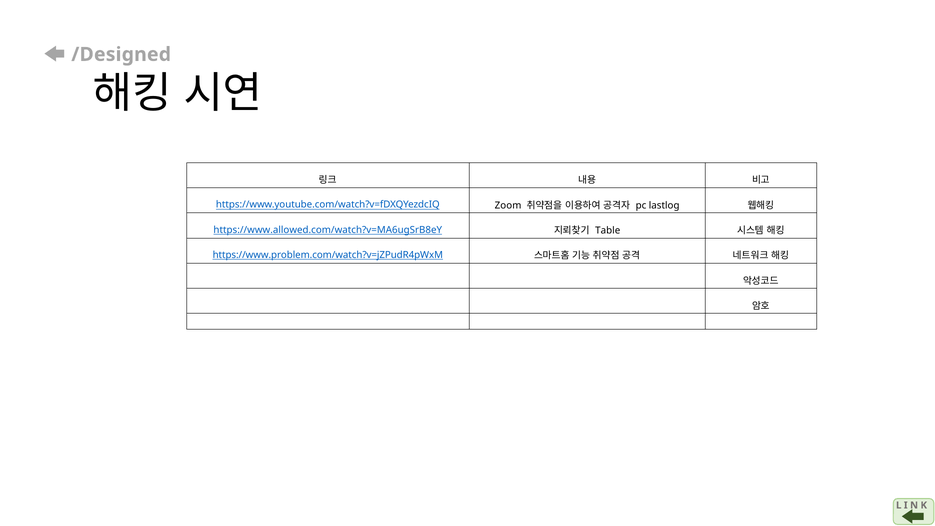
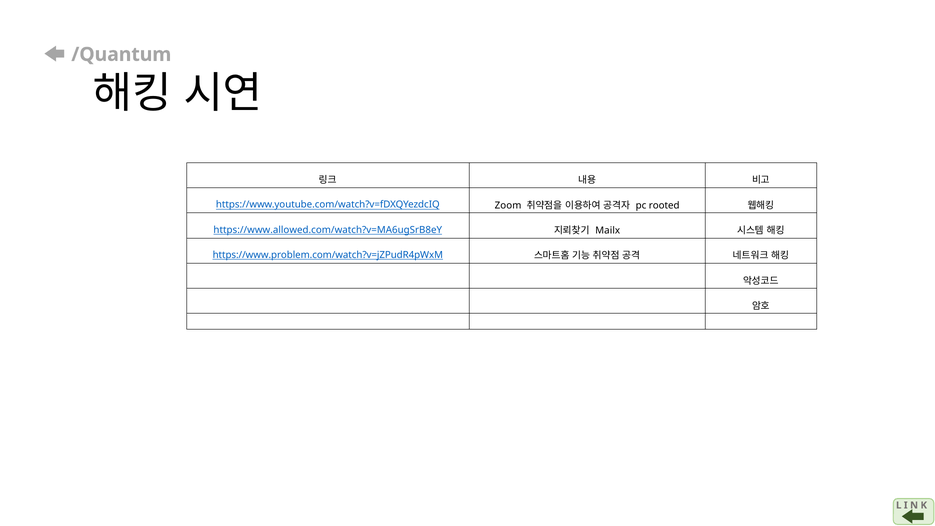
/Designed: /Designed -> /Quantum (121, 54)
lastlog: lastlog -> rooted (664, 205)
Table: Table -> Mailx (608, 230)
